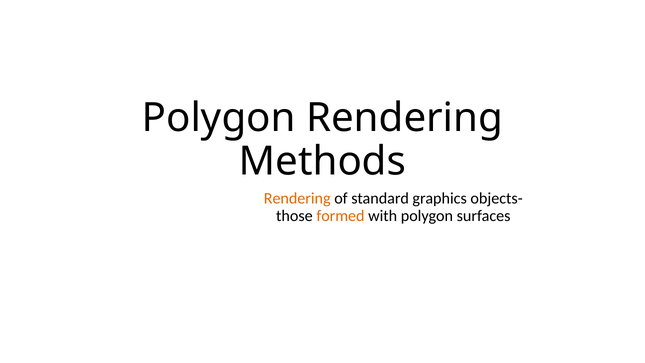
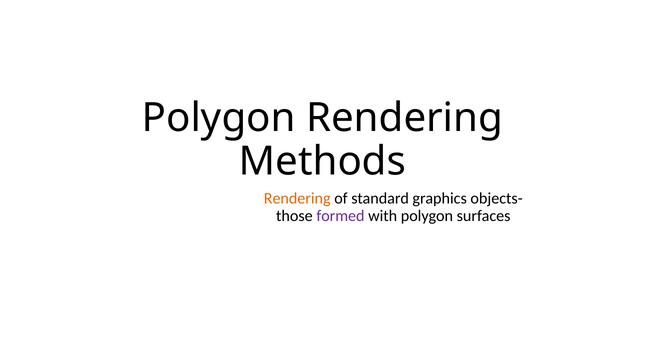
formed colour: orange -> purple (340, 216)
